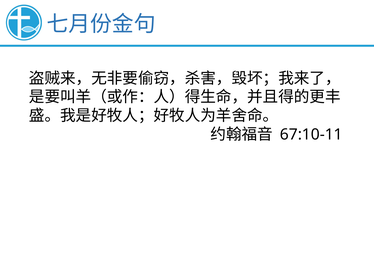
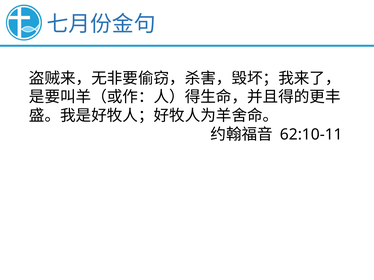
67:10-11: 67:10-11 -> 62:10-11 (311, 135)
